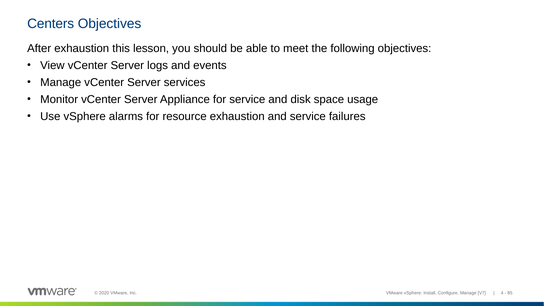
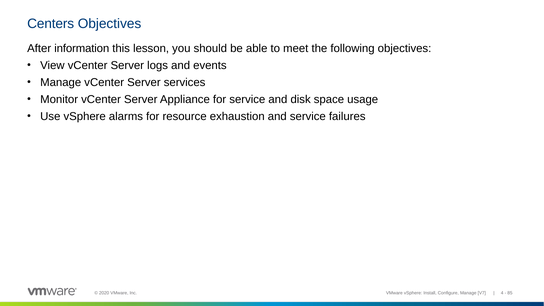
After exhaustion: exhaustion -> information (82, 48)
